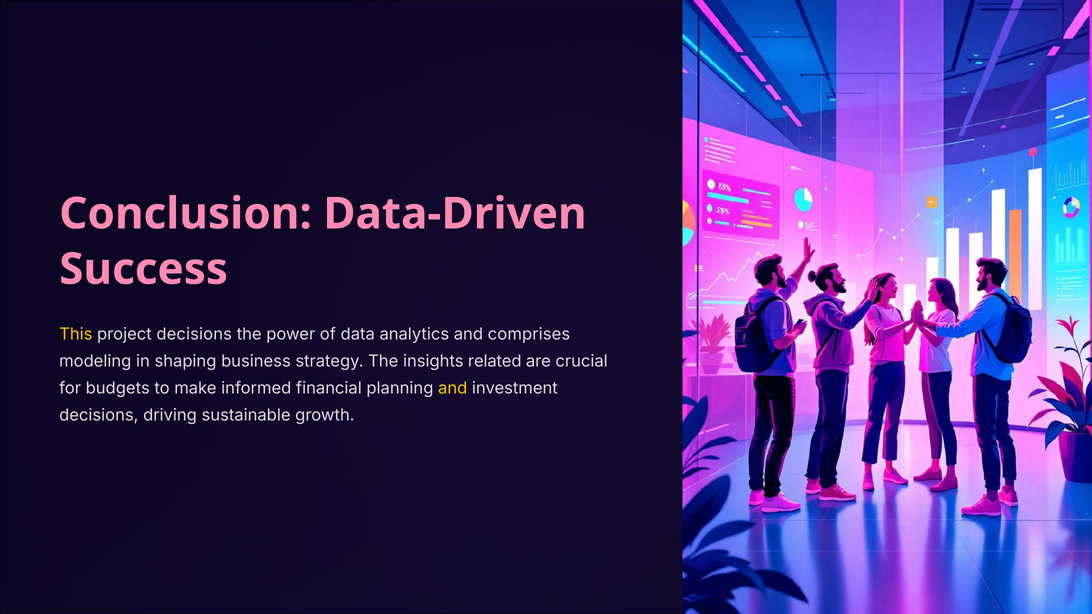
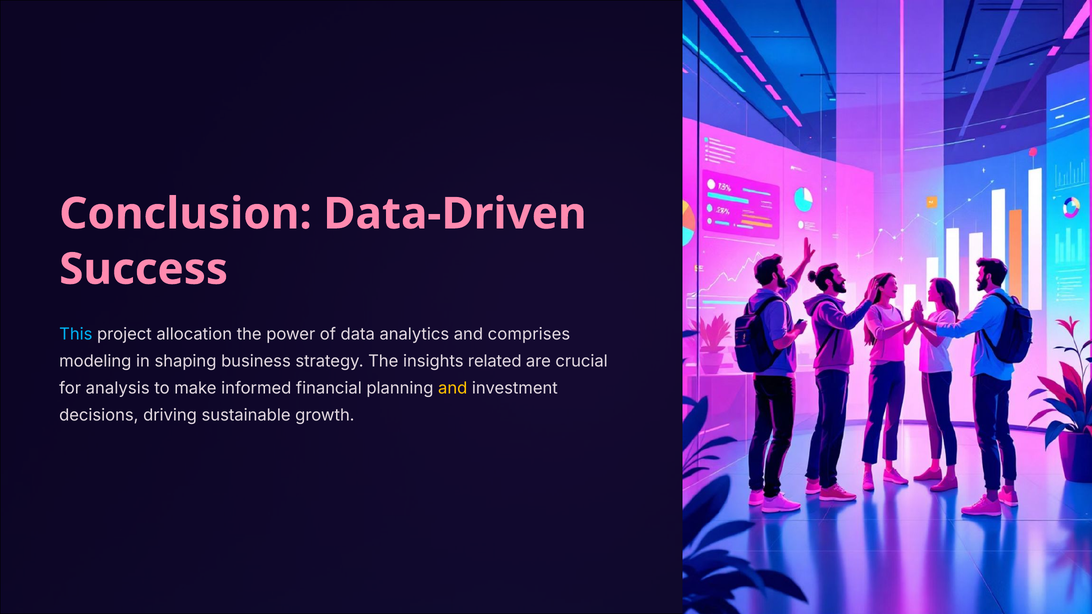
This colour: yellow -> light blue (76, 334)
project decisions: decisions -> allocation (194, 334)
budgets: budgets -> analysis (118, 388)
